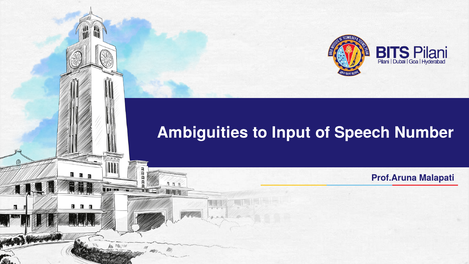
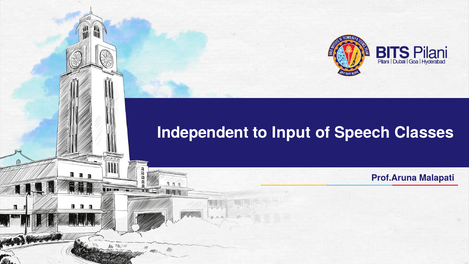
Ambiguities: Ambiguities -> Independent (203, 132)
Number: Number -> Classes (424, 132)
